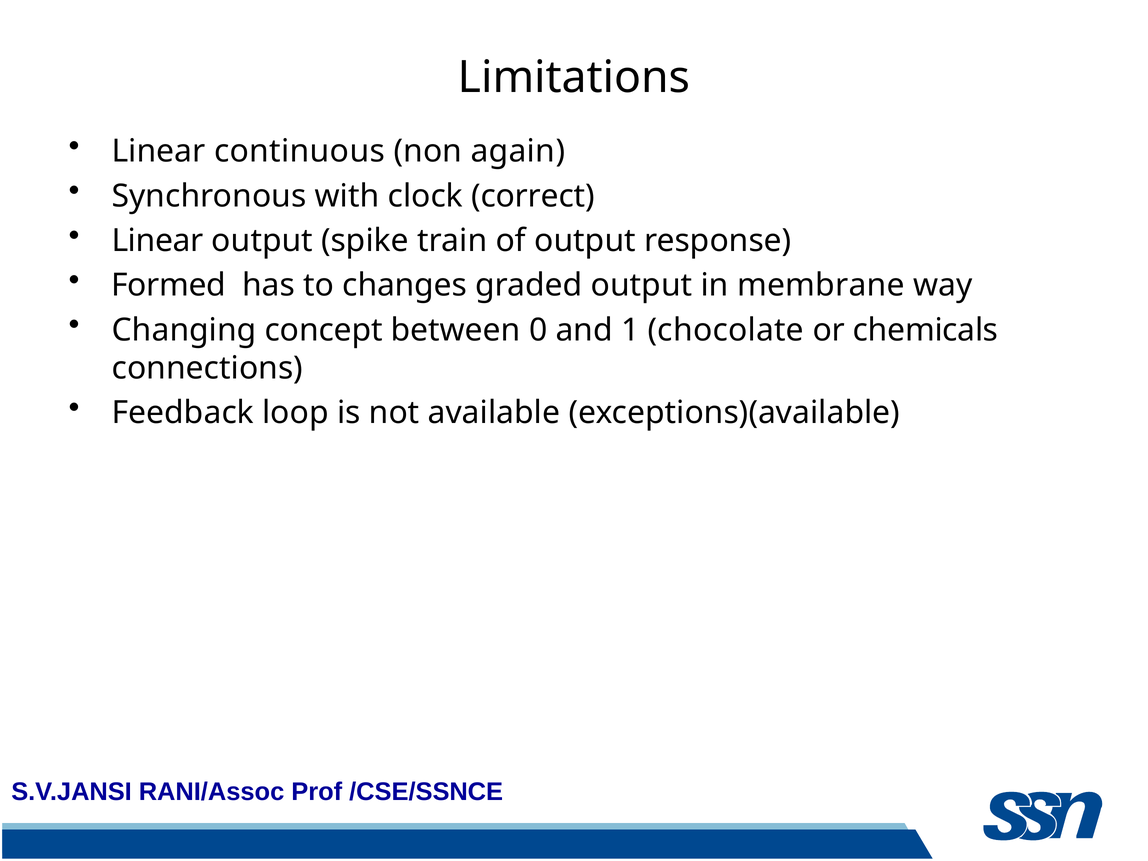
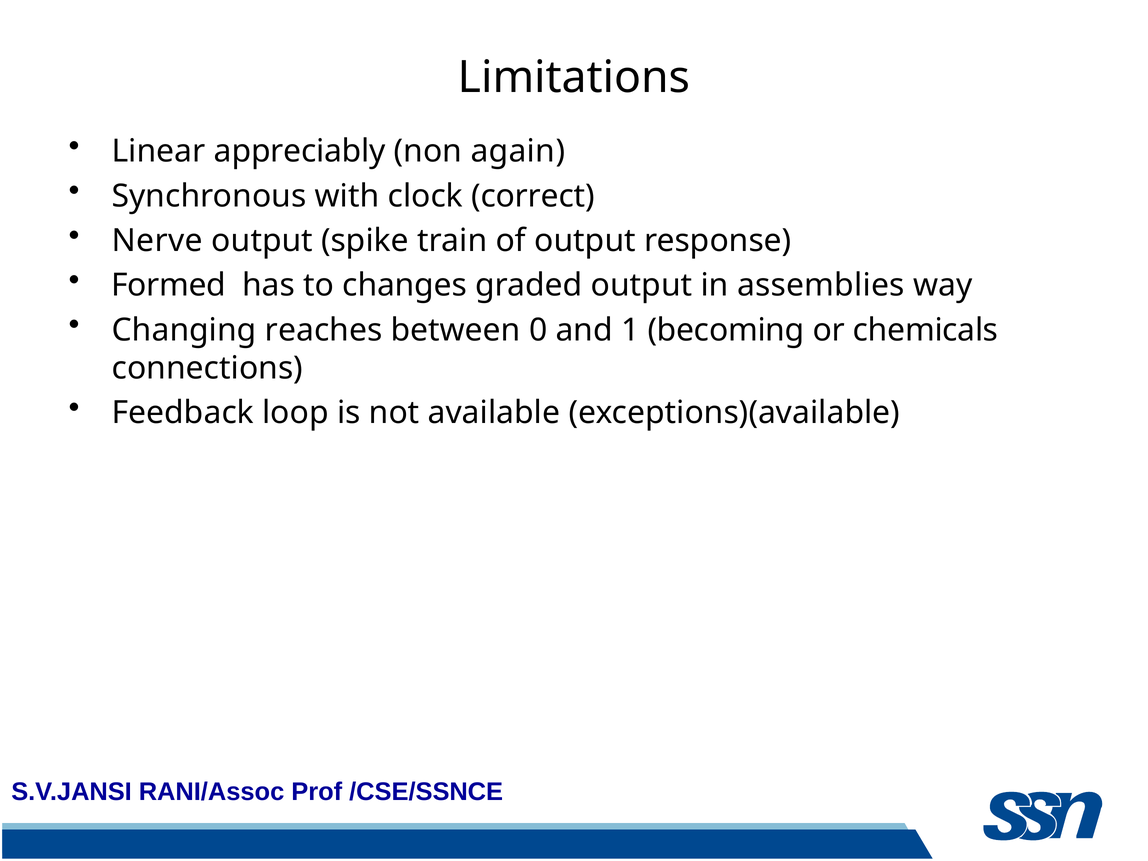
continuous: continuous -> appreciably (300, 151)
Linear: Linear -> Nerve (157, 241)
membrane: membrane -> assemblies (821, 285)
concept: concept -> reaches (324, 330)
chocolate: chocolate -> becoming (726, 330)
